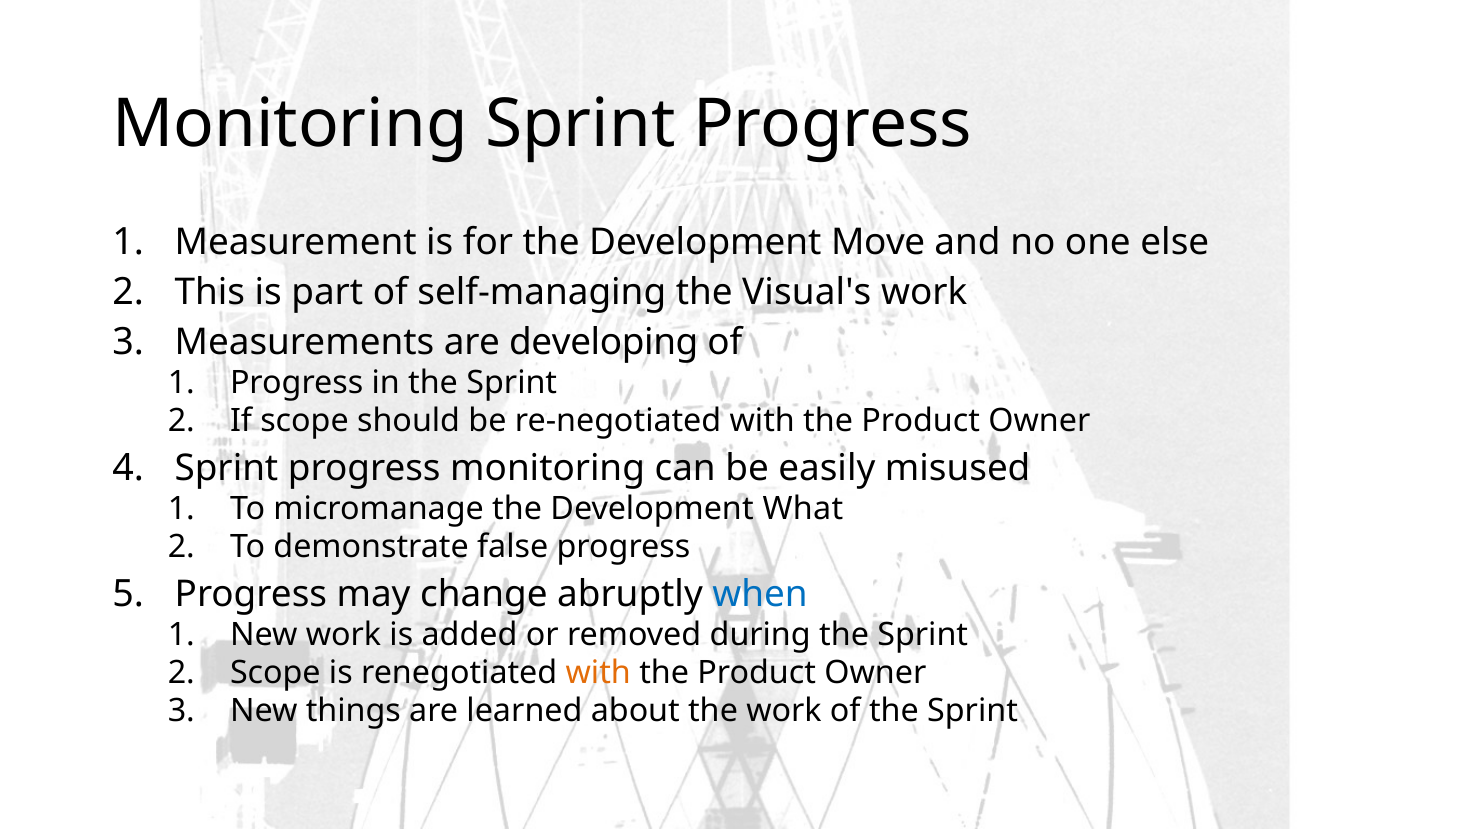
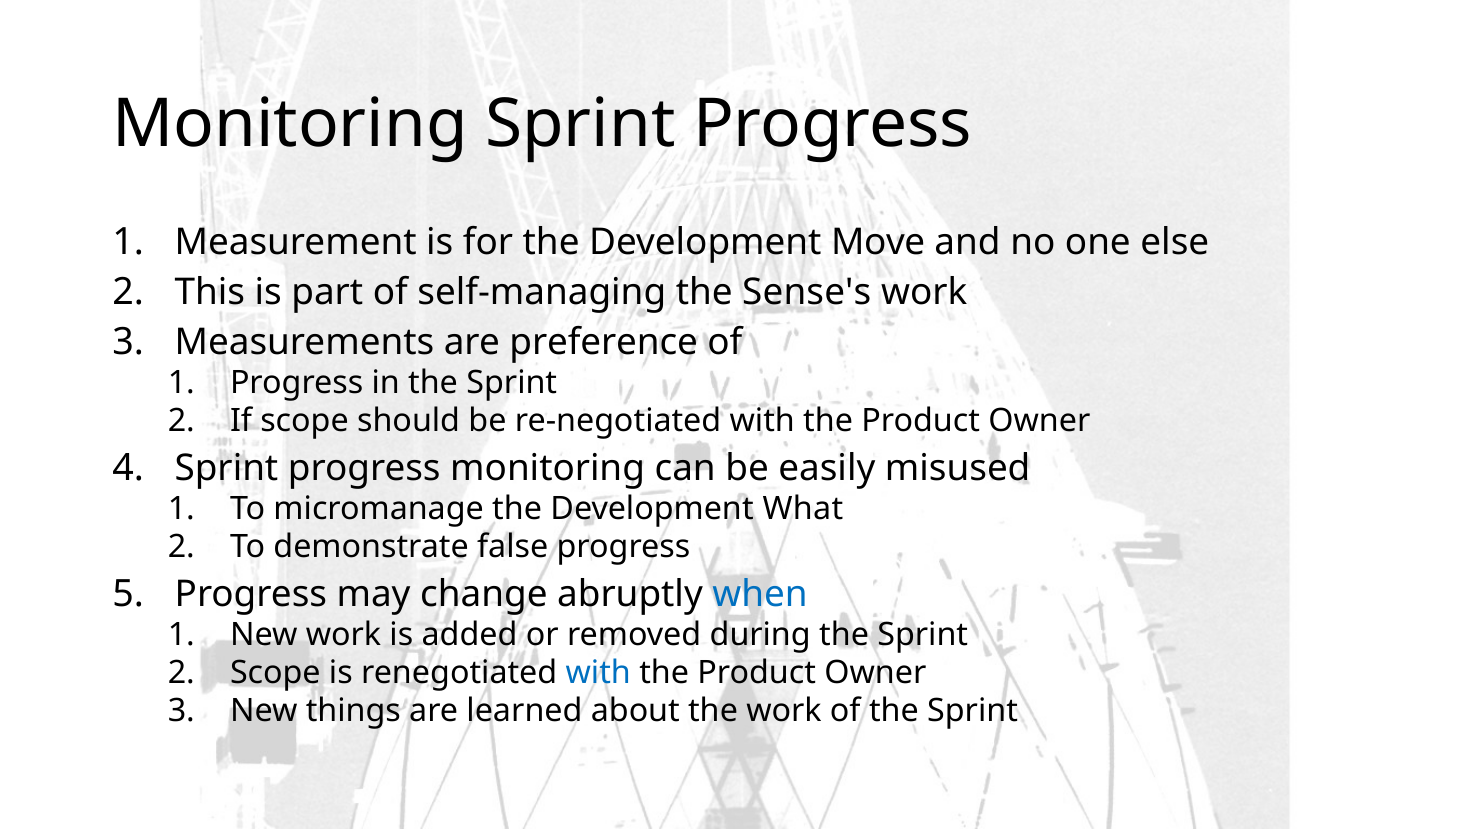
Visual's: Visual's -> Sense's (807, 293)
developing: developing -> preference (604, 342)
with colour: orange -> blue (598, 673)
